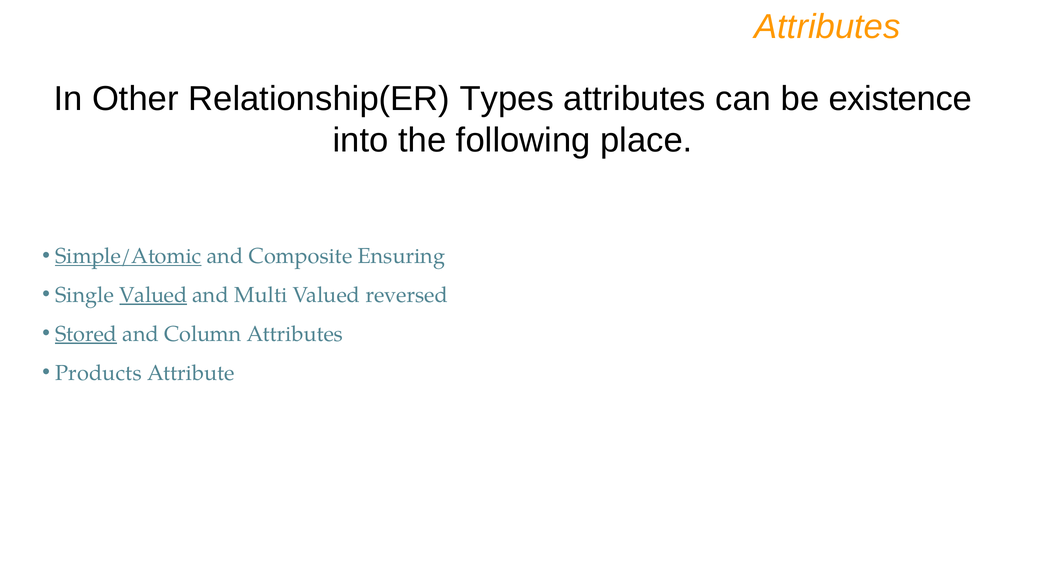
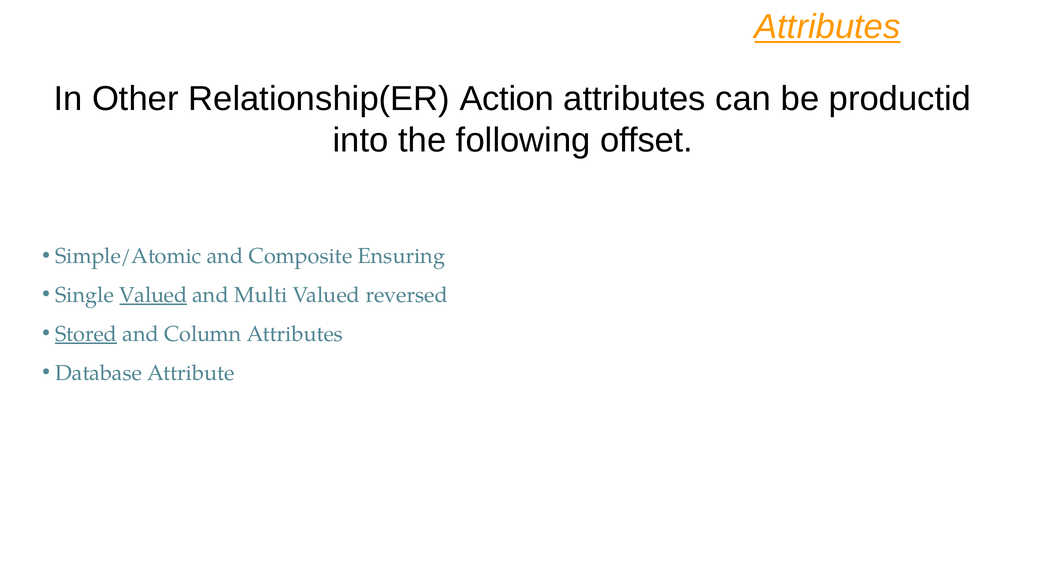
Attributes underline: none -> present (827, 27)
Types: Types -> Action (507, 99)
existence: existence -> productid (900, 99)
place: place -> offset (646, 140)
Simple/Atomic underline: present -> none (128, 256)
Products: Products -> Database (99, 373)
